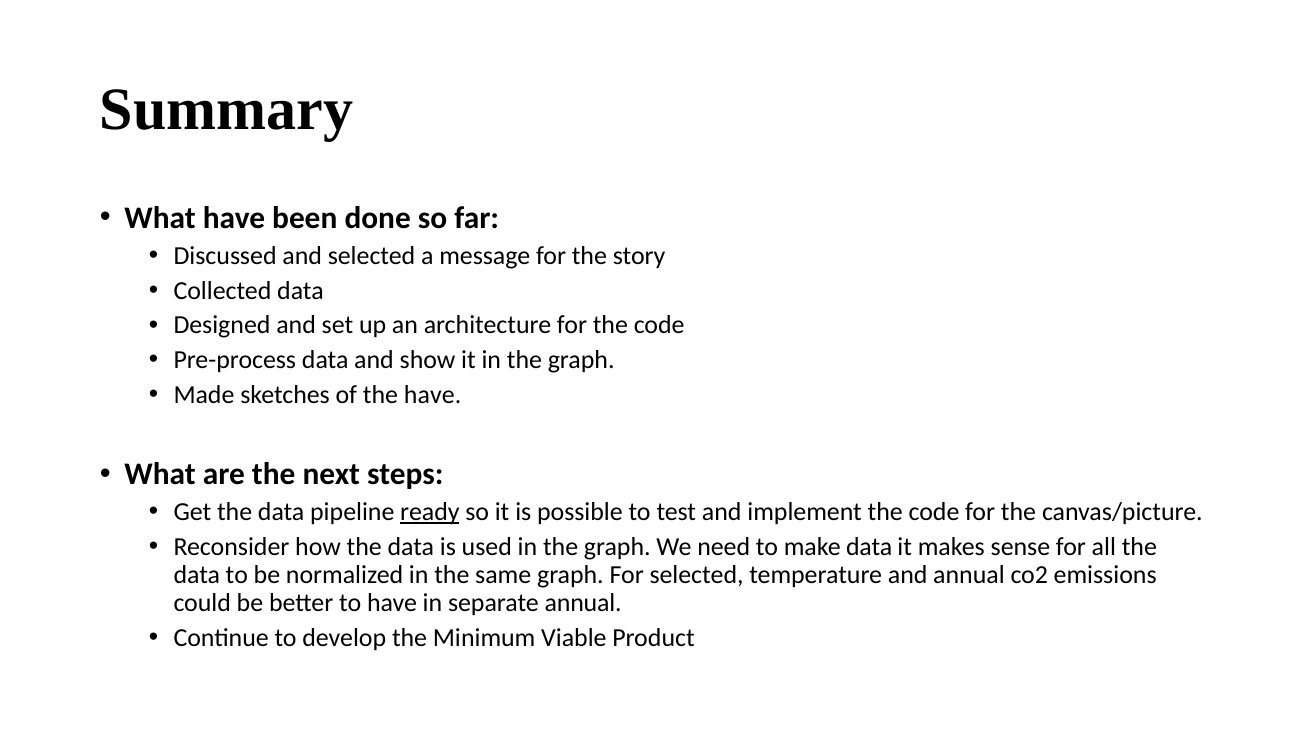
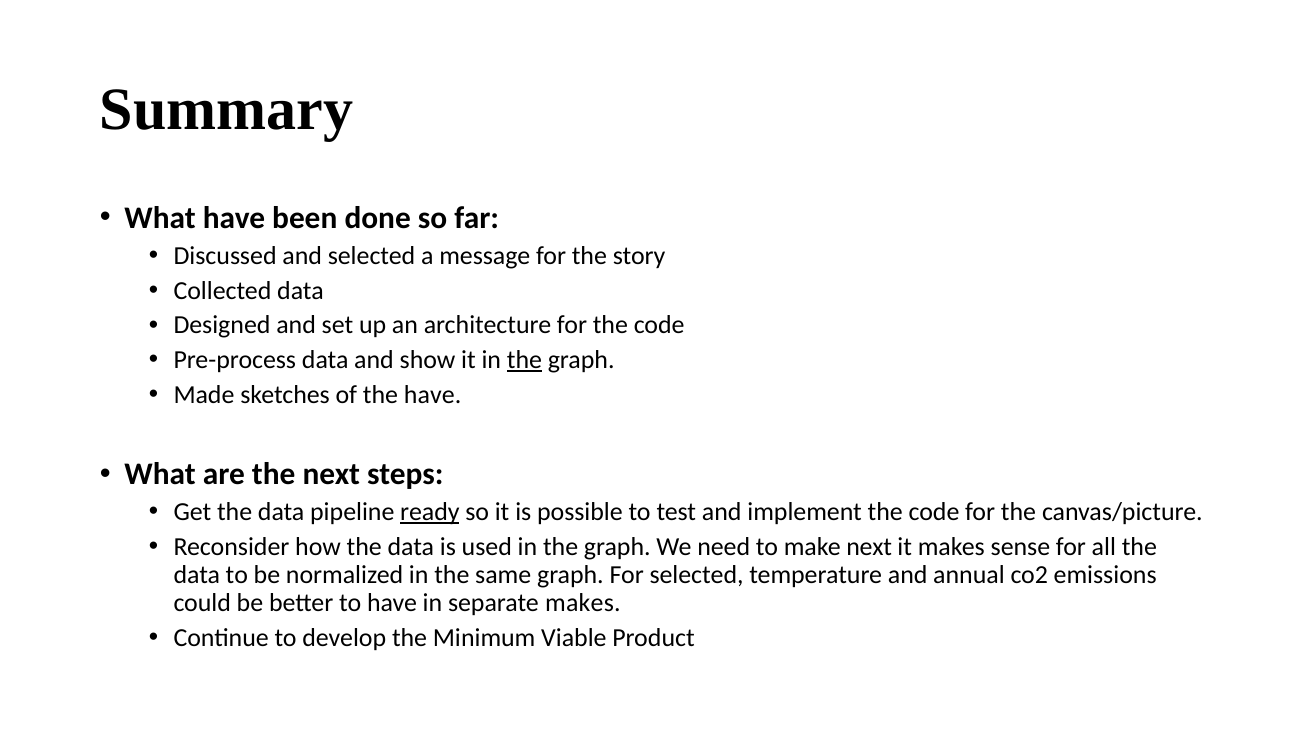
the underline: none -> present (525, 360)
make data: data -> next (869, 547)
separate annual: annual -> makes (583, 603)
